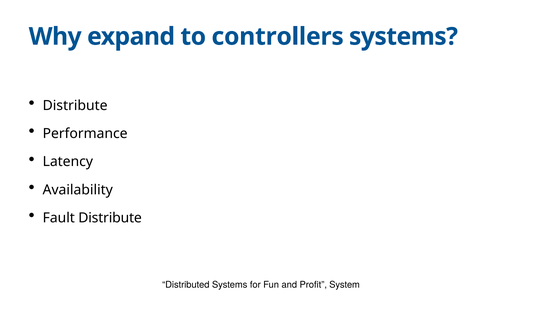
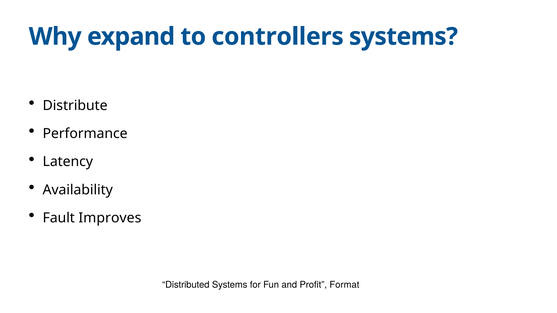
Fault Distribute: Distribute -> Improves (110, 218)
System: System -> Format (344, 285)
